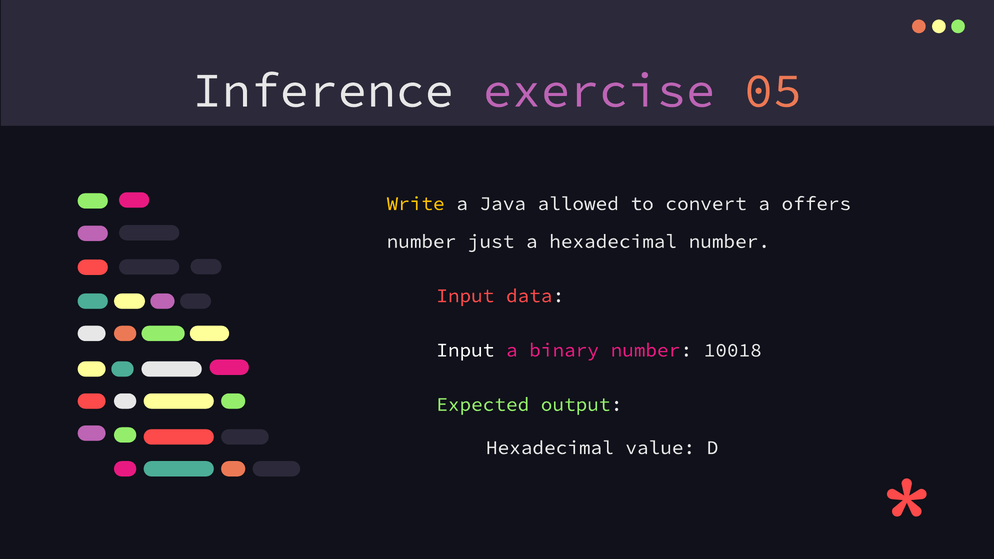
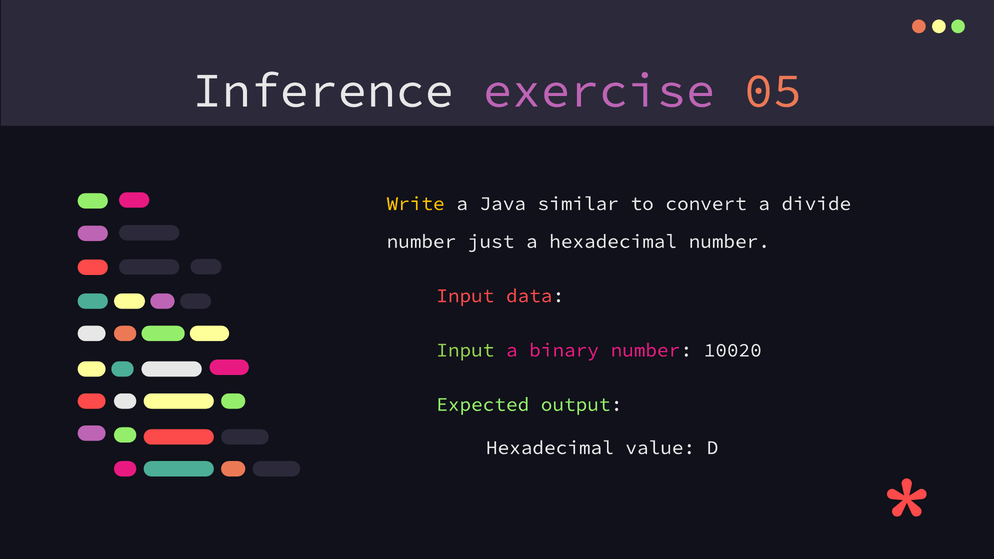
allowed: allowed -> similar (578, 204)
offers: offers -> divide (816, 204)
Input colour: white -> light green (465, 350)
10018: 10018 -> 10020 (733, 350)
